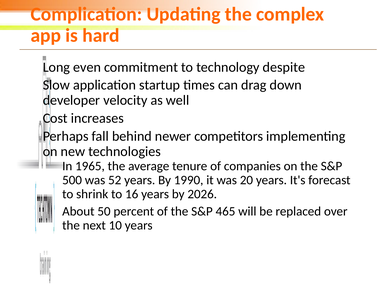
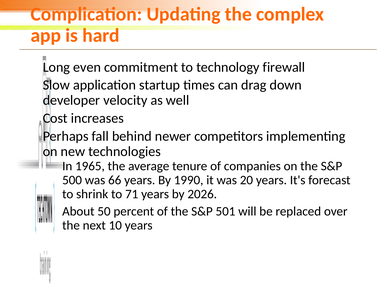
despite: despite -> firewall (284, 67)
52: 52 -> 66 (115, 180)
16: 16 -> 71 (132, 194)
465: 465 -> 501 (225, 211)
